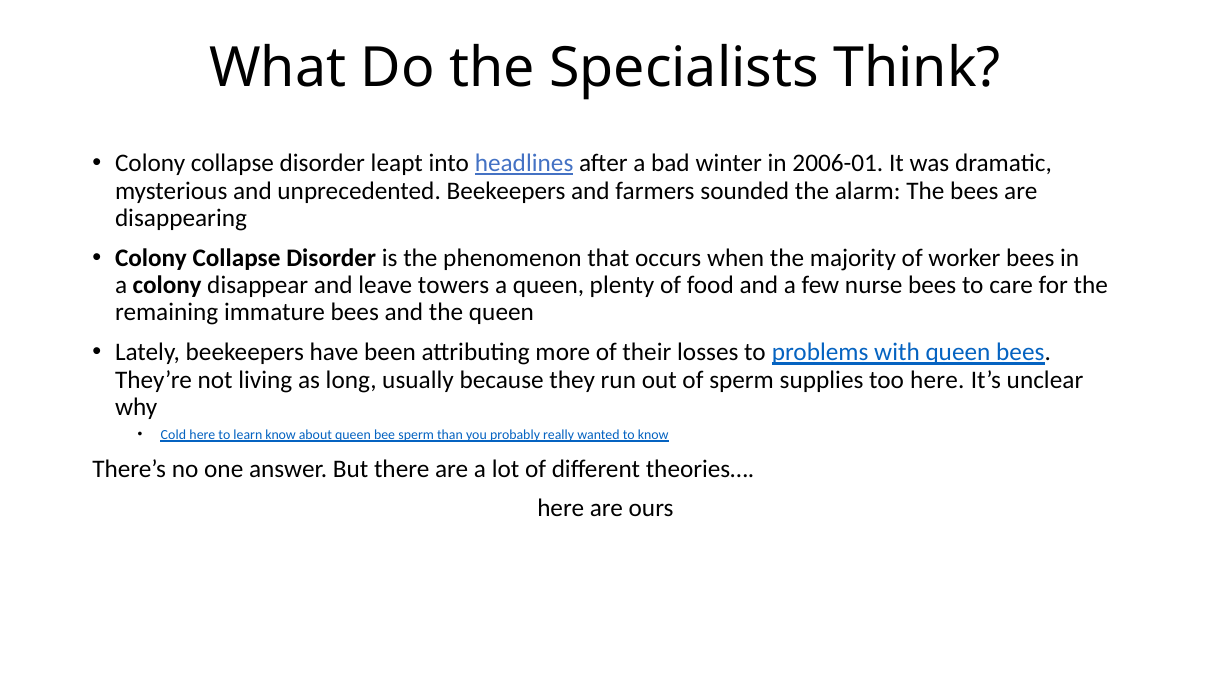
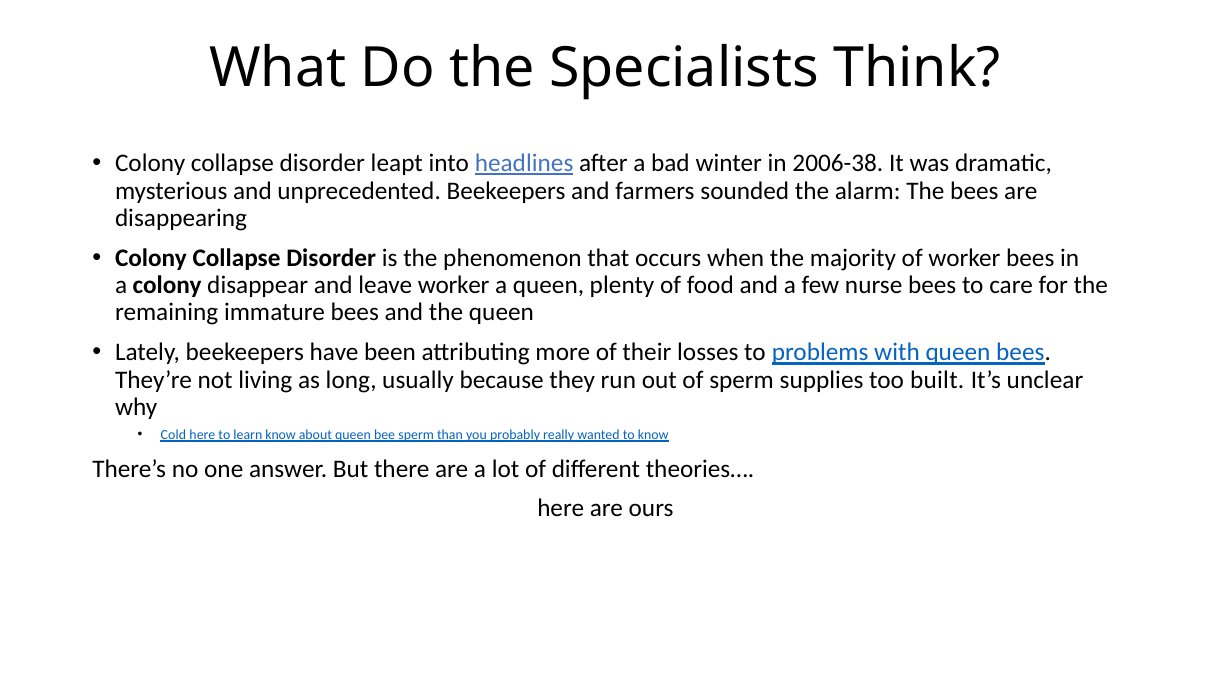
2006-01: 2006-01 -> 2006-38 (838, 163)
leave towers: towers -> worker (454, 285)
too here: here -> built (937, 380)
